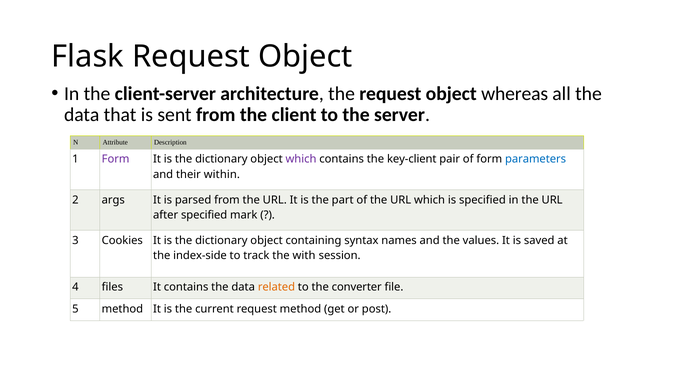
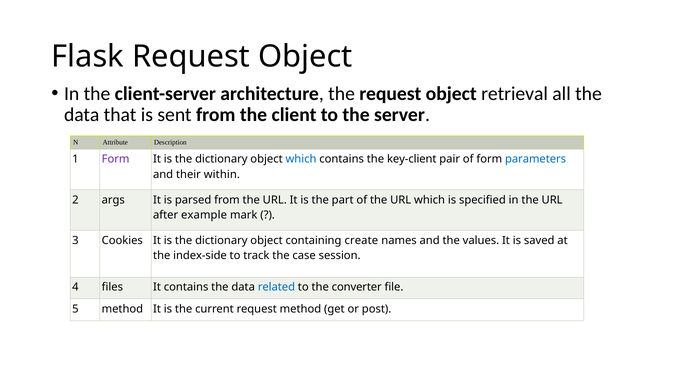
whereas: whereas -> retrieval (515, 94)
which colour: purple -> blue (301, 159)
after specified: specified -> example (204, 215)
syntax: syntax -> create (361, 240)
with: with -> case (304, 256)
related colour: orange -> blue (276, 287)
